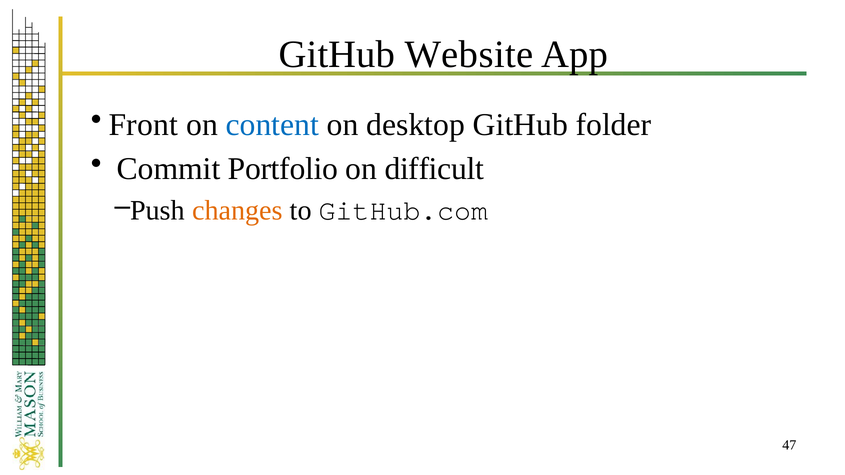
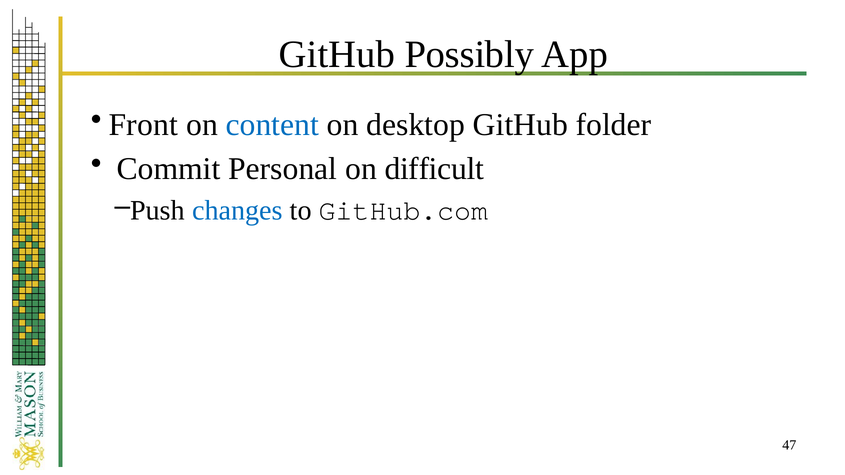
Website: Website -> Possibly (469, 54)
Portfolio: Portfolio -> Personal (283, 169)
changes colour: orange -> blue (237, 210)
